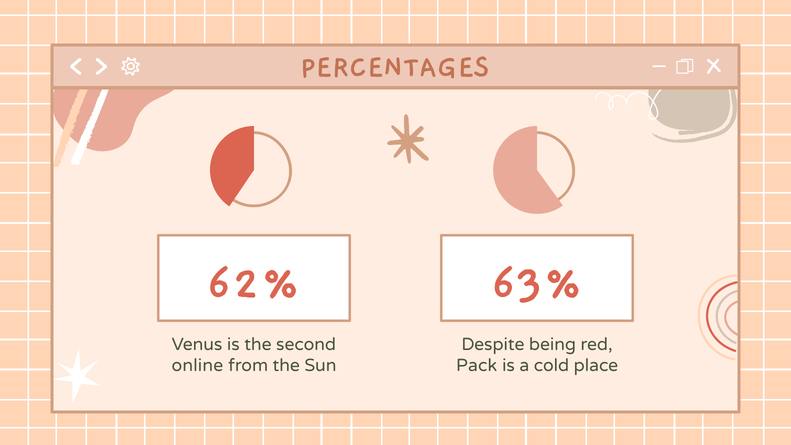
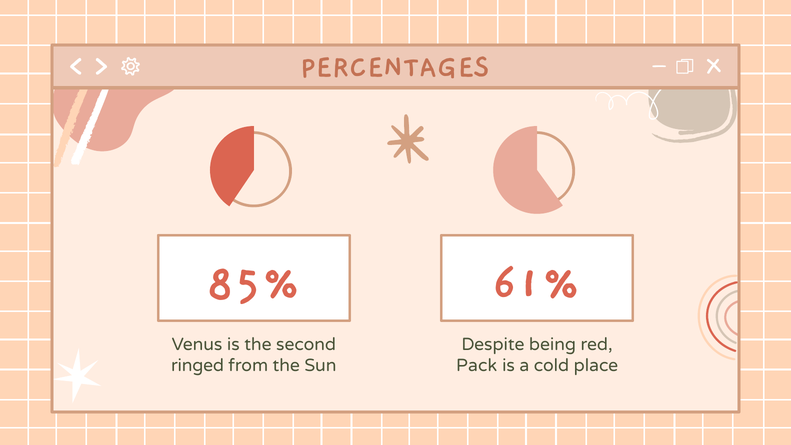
62%: 62% -> 85% (254, 281)
63%: 63% -> 61% (537, 281)
online: online -> ringed (198, 365)
